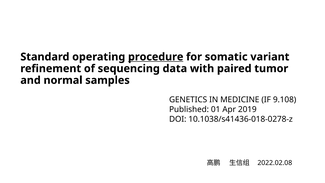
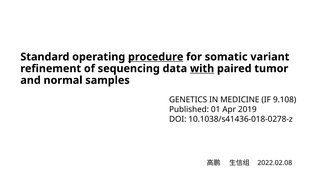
with underline: none -> present (202, 68)
